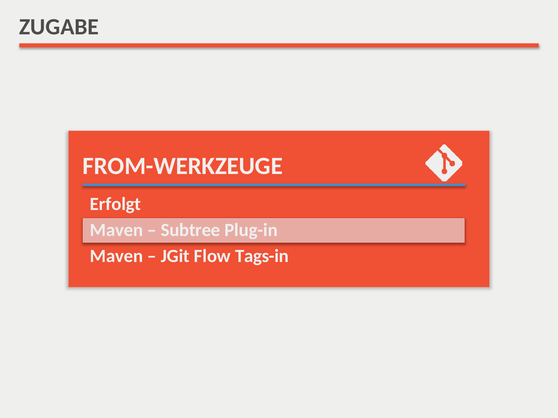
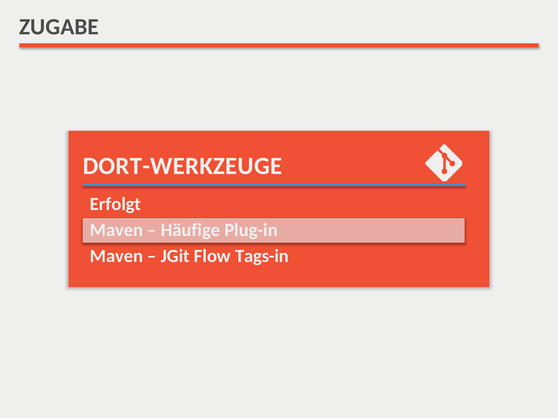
FROM-WERKZEUGE: FROM-WERKZEUGE -> DORT-WERKZEUGE (182, 166)
Subtree: Subtree -> Häufige (190, 230)
